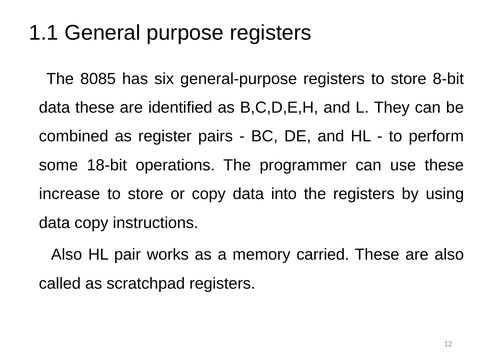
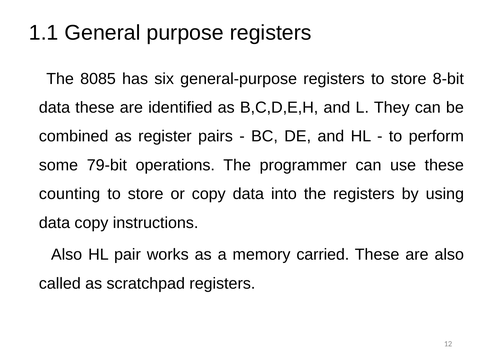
18-bit: 18-bit -> 79-bit (107, 165)
increase: increase -> counting (70, 194)
